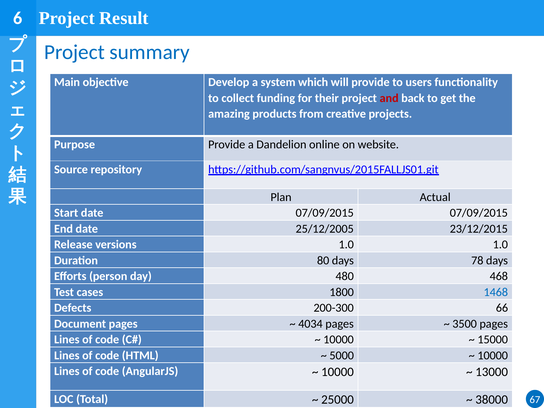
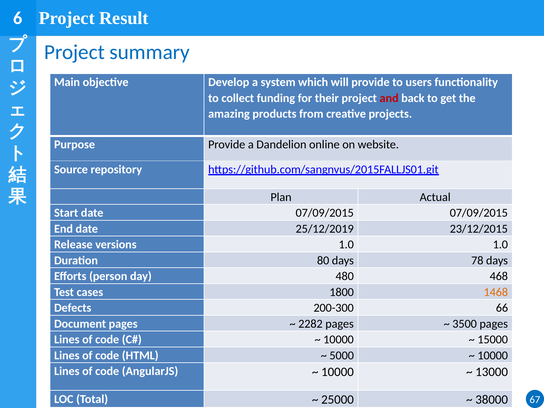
25/12/2005: 25/12/2005 -> 25/12/2019 (325, 229)
1468 colour: blue -> orange (496, 292)
4034: 4034 -> 2282 (310, 324)
